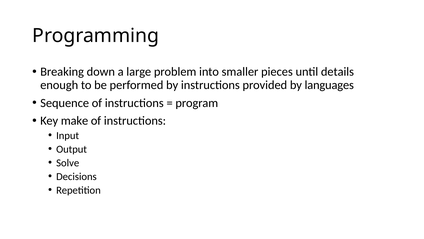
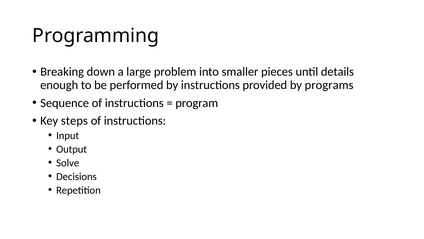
languages: languages -> programs (329, 85)
make: make -> steps (74, 121)
